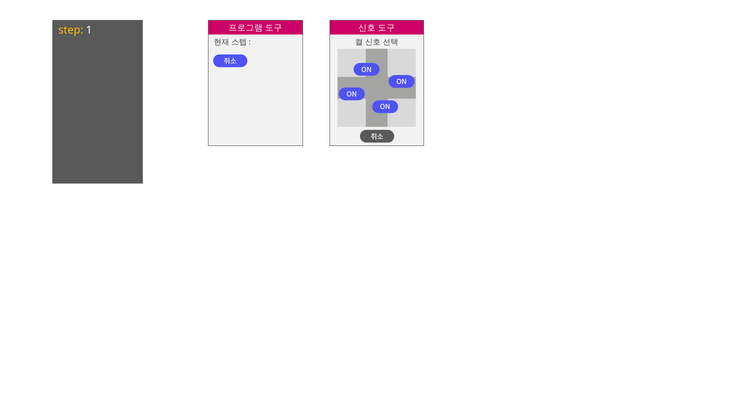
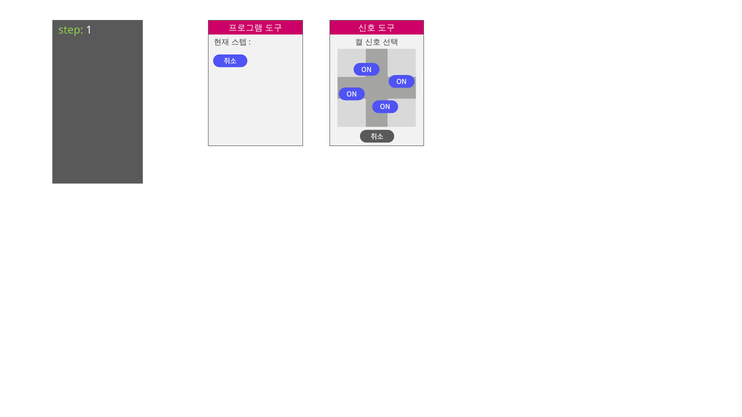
step colour: yellow -> light green (71, 30)
